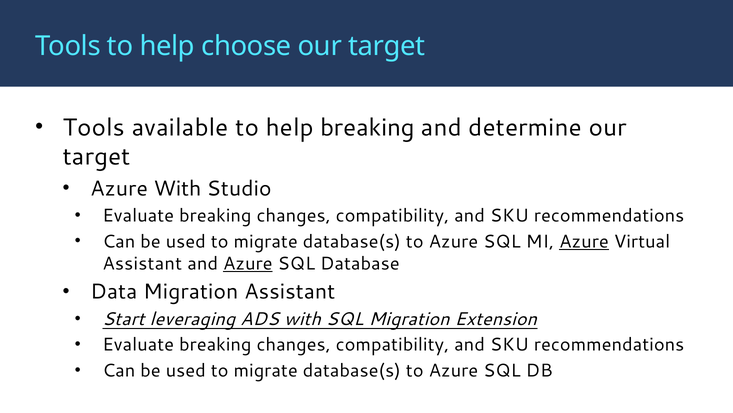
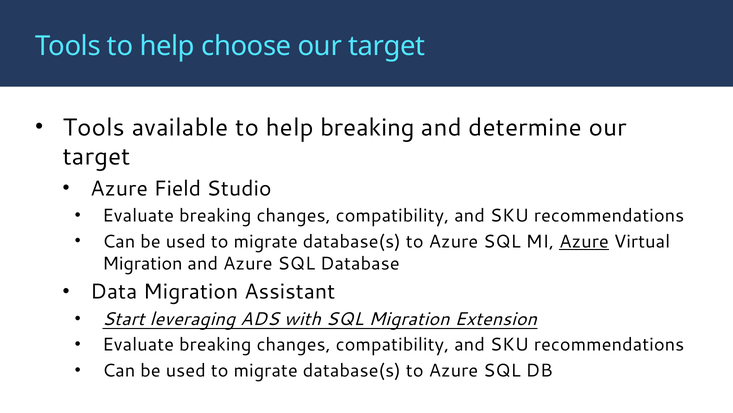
Azure With: With -> Field (177, 188)
Assistant: Assistant -> Migration (142, 263)
Azure underline: present -> none (248, 263)
